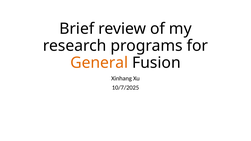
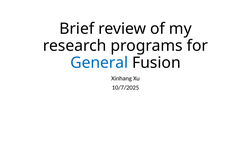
General colour: orange -> blue (99, 63)
